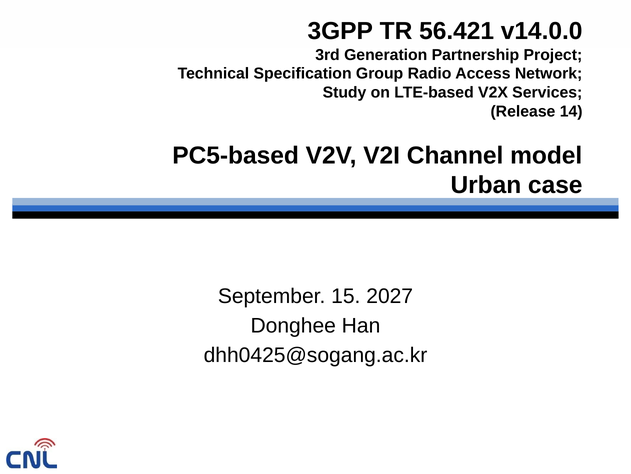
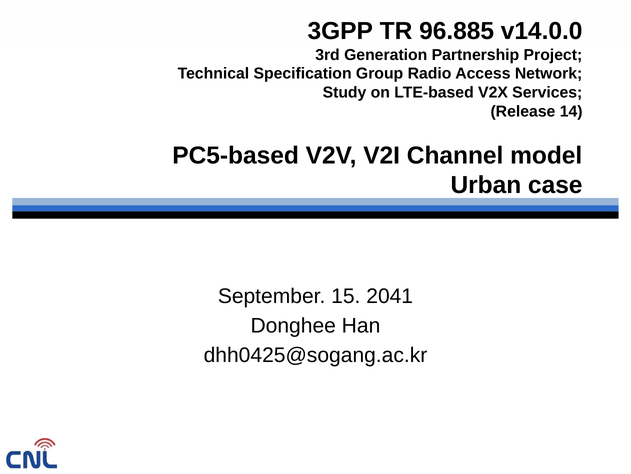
56.421: 56.421 -> 96.885 (457, 31)
2027: 2027 -> 2041 (390, 296)
